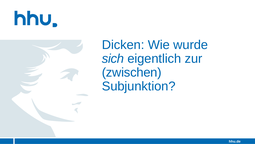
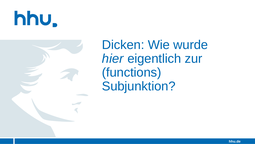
sich: sich -> hier (113, 59)
zwischen: zwischen -> functions (132, 72)
